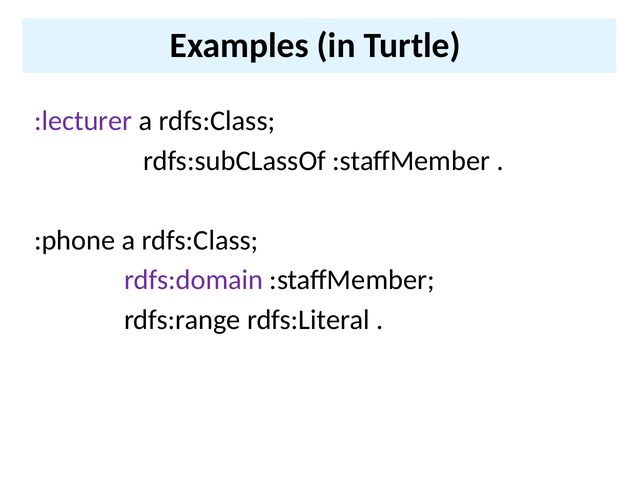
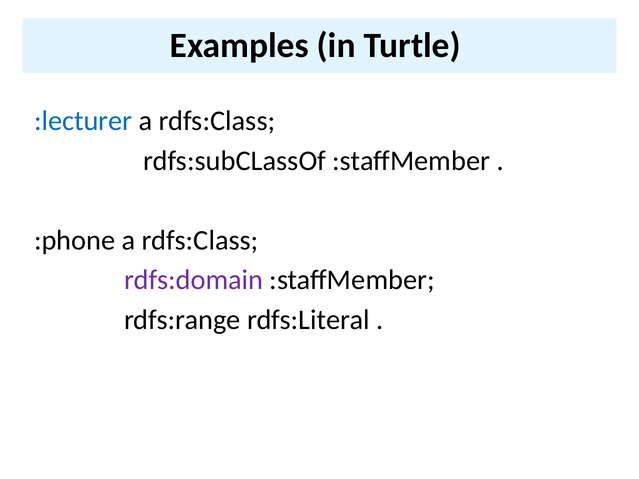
:lecturer colour: purple -> blue (83, 121)
